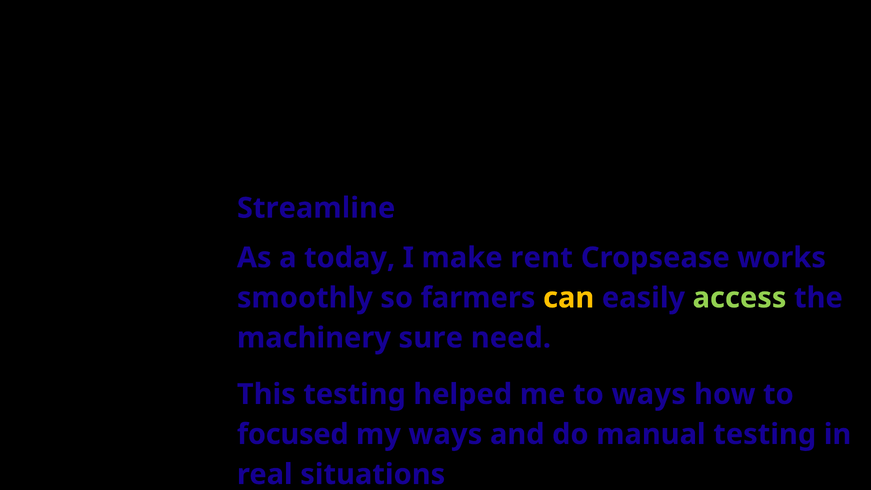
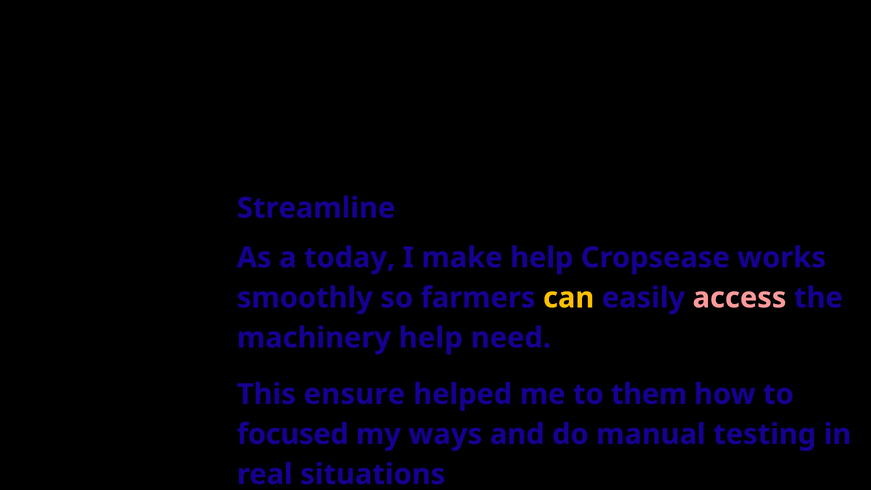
make rent: rent -> help (542, 258)
access colour: light green -> pink (739, 298)
machinery sure: sure -> help (431, 338)
This testing: testing -> ensure (354, 394)
to ways: ways -> them (649, 394)
